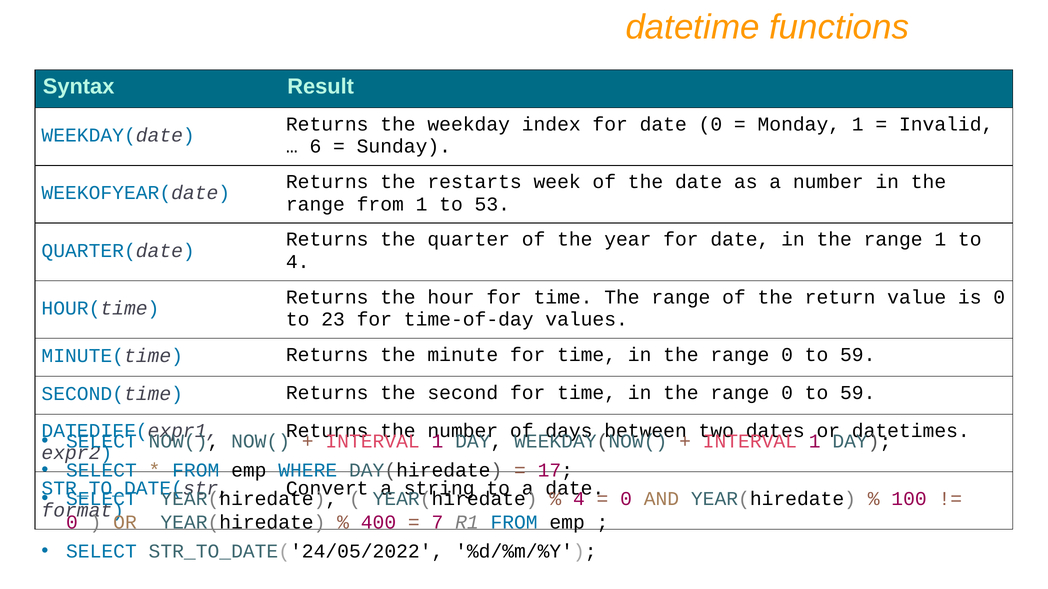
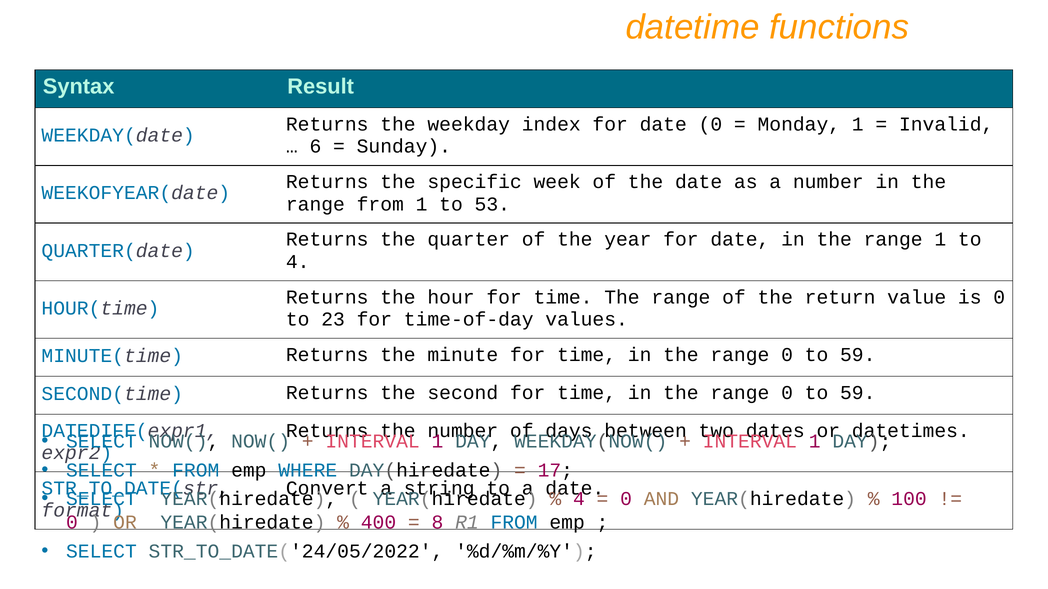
restarts: restarts -> specific (475, 182)
7: 7 -> 8 (437, 523)
